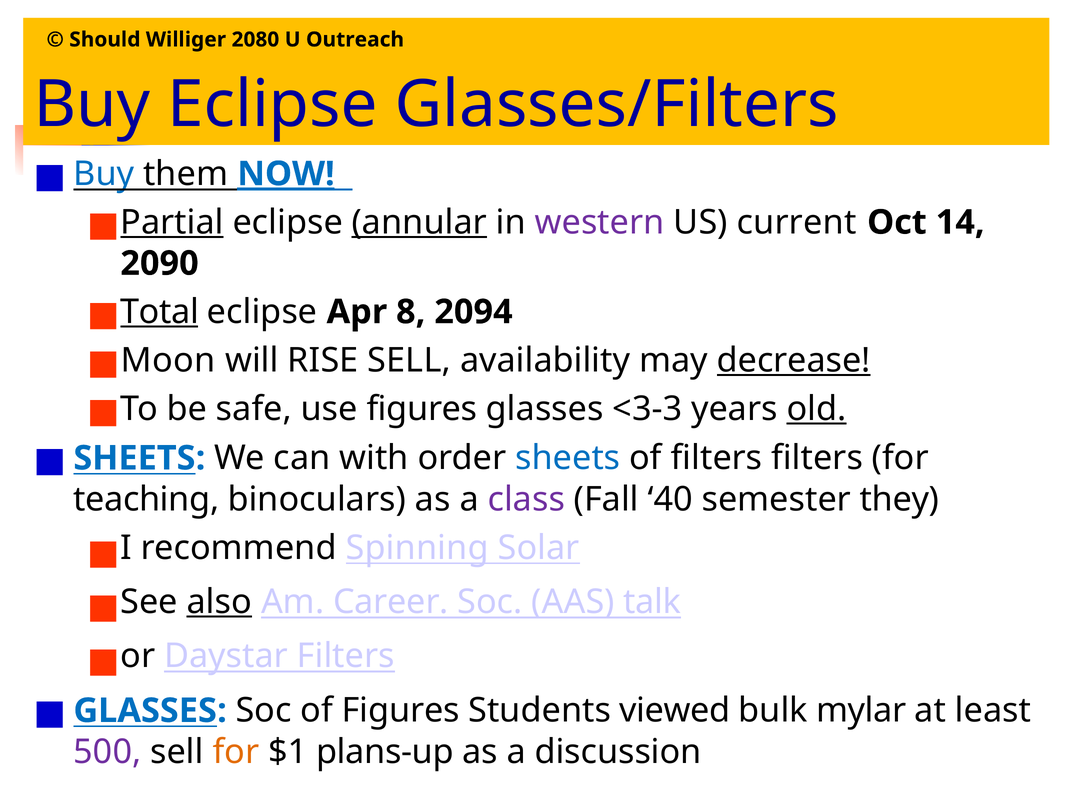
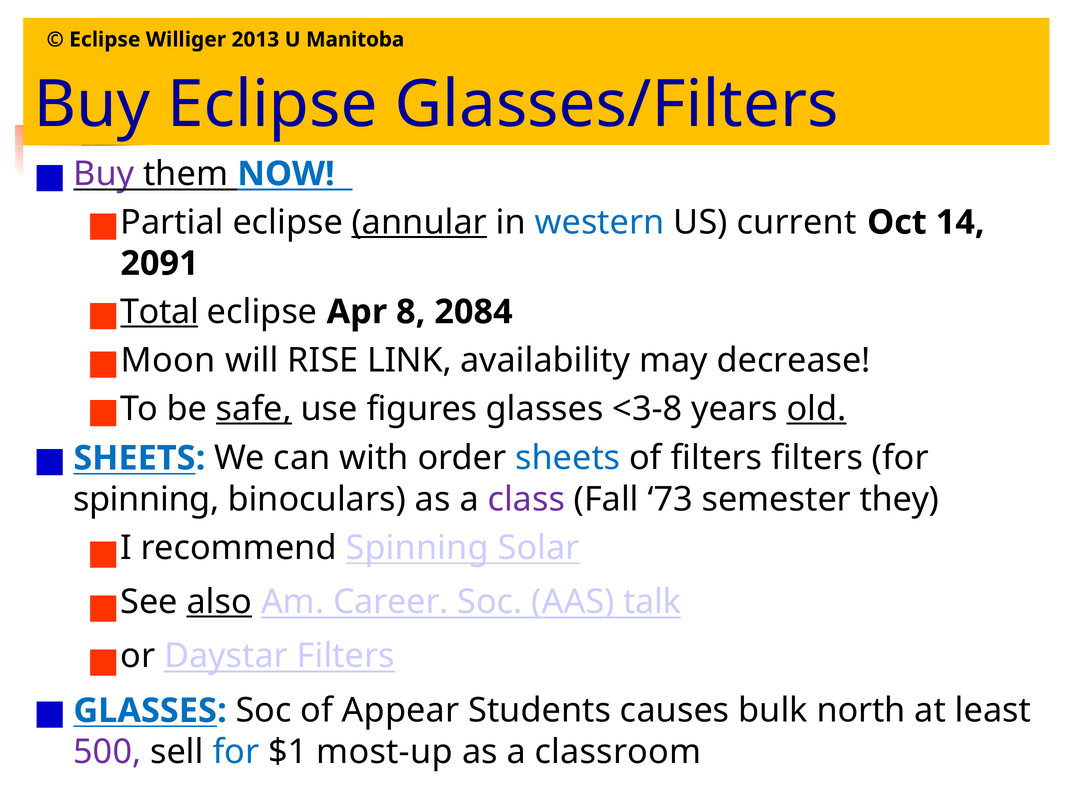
Should: Should -> Eclipse (105, 40)
2080: 2080 -> 2013 (255, 40)
Outreach: Outreach -> Manitoba (355, 40)
Buy colour: blue -> purple (104, 174)
NOW underline: present -> none (286, 174)
Partial underline: present -> none (172, 223)
western colour: purple -> blue (600, 223)
2090: 2090 -> 2091 (160, 264)
2094: 2094 -> 2084 (473, 312)
RISE SELL: SELL -> LINK (409, 361)
decrease underline: present -> none (794, 361)
safe underline: none -> present (254, 409)
<3-3: <3-3 -> <3-8 (647, 409)
teaching: teaching -> spinning (146, 500)
40: 40 -> 73 (670, 500)
of Figures: Figures -> Appear (401, 711)
viewed: viewed -> causes (675, 711)
mylar: mylar -> north (861, 711)
for colour: orange -> blue (236, 752)
plans-up: plans-up -> most-up (385, 752)
discussion: discussion -> classroom (618, 752)
